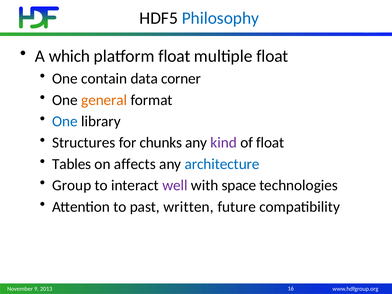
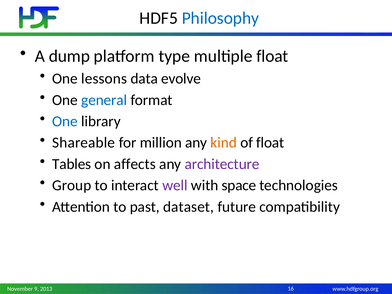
which: which -> dump (69, 56)
platform float: float -> type (174, 56)
contain: contain -> lessons (104, 79)
corner: corner -> evolve (181, 79)
general colour: orange -> blue (104, 100)
Structures: Structures -> Shareable (84, 143)
chunks: chunks -> million (161, 143)
kind colour: purple -> orange (224, 143)
architecture colour: blue -> purple (222, 164)
written: written -> dataset (189, 207)
